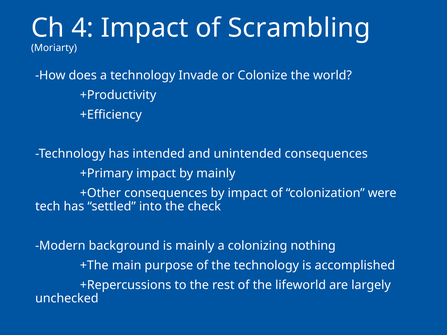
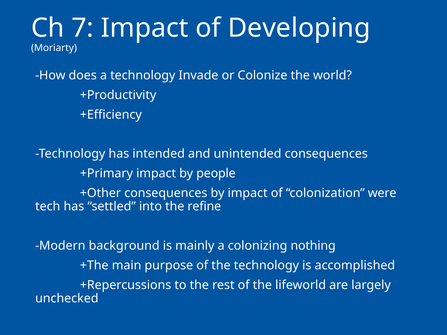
4: 4 -> 7 (83, 28)
Scrambling: Scrambling -> Developing (299, 28)
by mainly: mainly -> people (216, 174)
check: check -> refine (204, 207)
